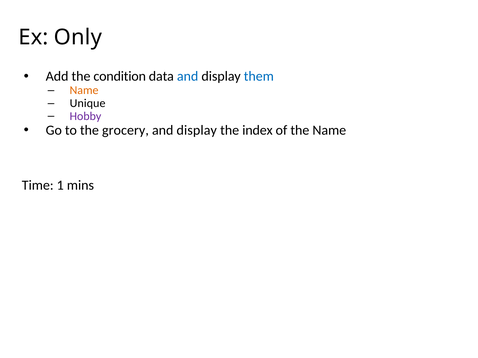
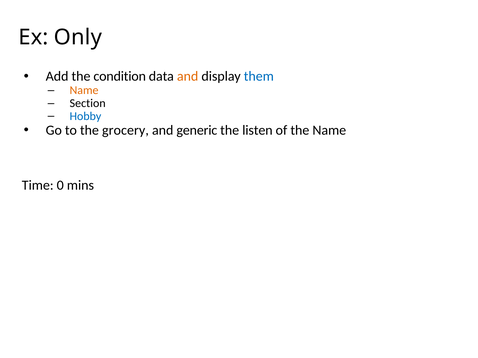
and colour: blue -> orange (188, 76)
Unique: Unique -> Section (88, 103)
Hobby colour: purple -> blue (85, 116)
display: display -> generic (197, 130)
index: index -> listen (257, 130)
1: 1 -> 0 (60, 185)
